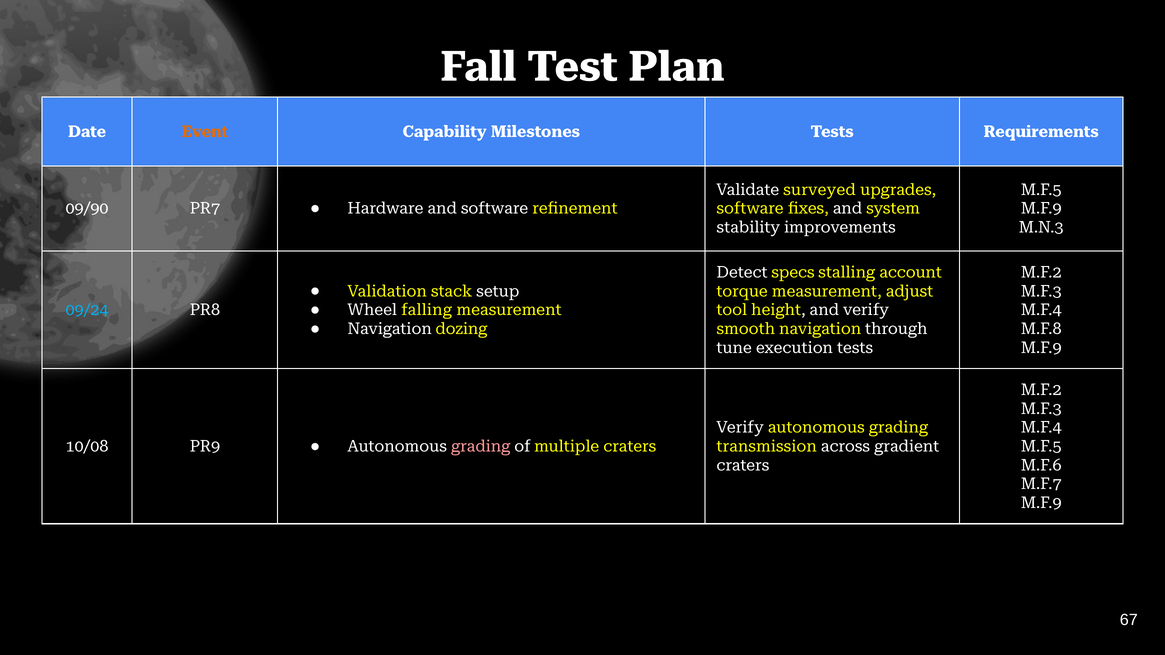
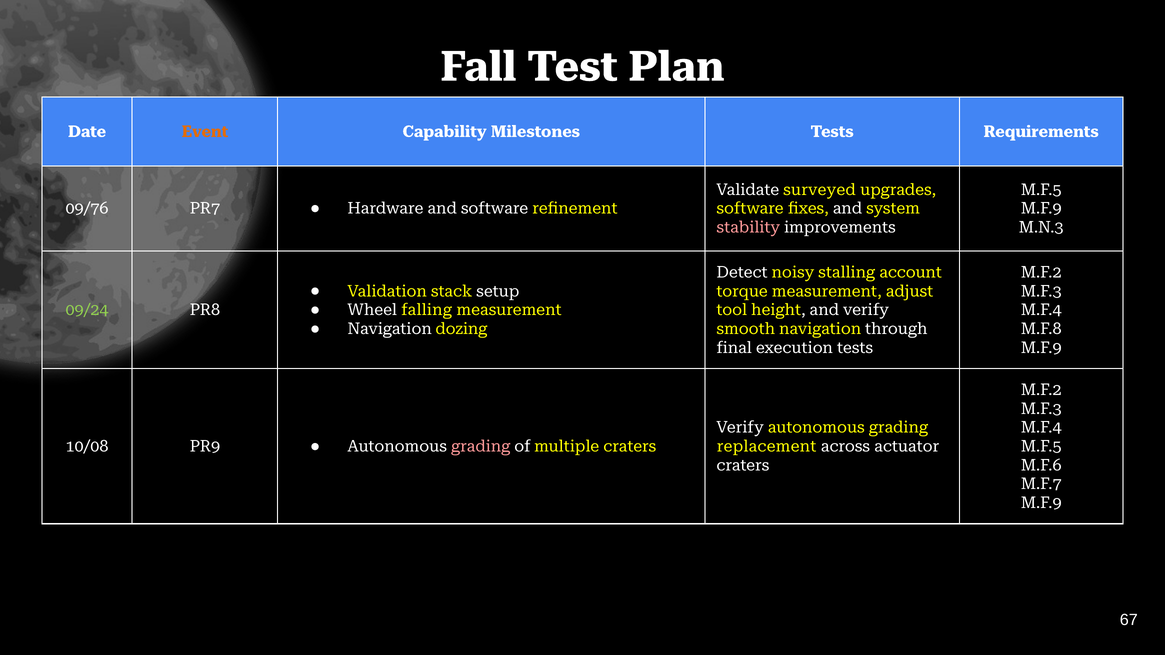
09/90: 09/90 -> 09/76 (87, 209)
stability colour: white -> pink (748, 228)
specs: specs -> noisy (793, 273)
09/24 colour: light blue -> light green (87, 310)
tune: tune -> final (734, 348)
transmission: transmission -> replacement (767, 447)
gradient: gradient -> actuator (907, 447)
